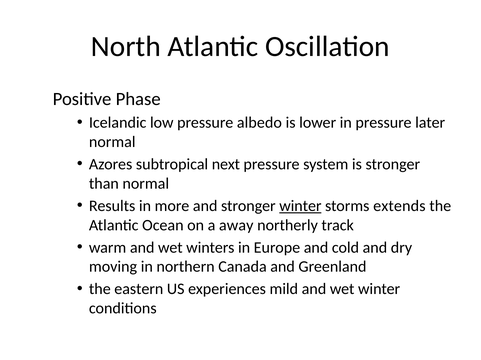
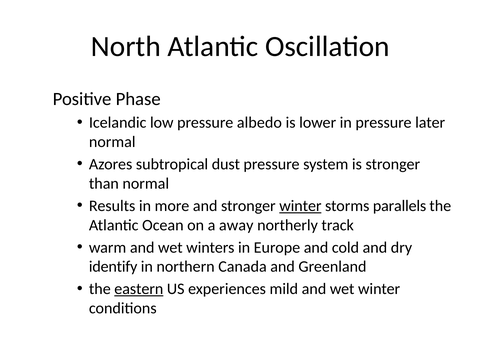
next: next -> dust (226, 165)
extends: extends -> parallels (400, 206)
moving: moving -> identify (113, 267)
eastern underline: none -> present (139, 290)
